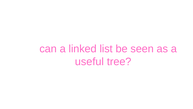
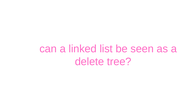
useful: useful -> delete (89, 61)
